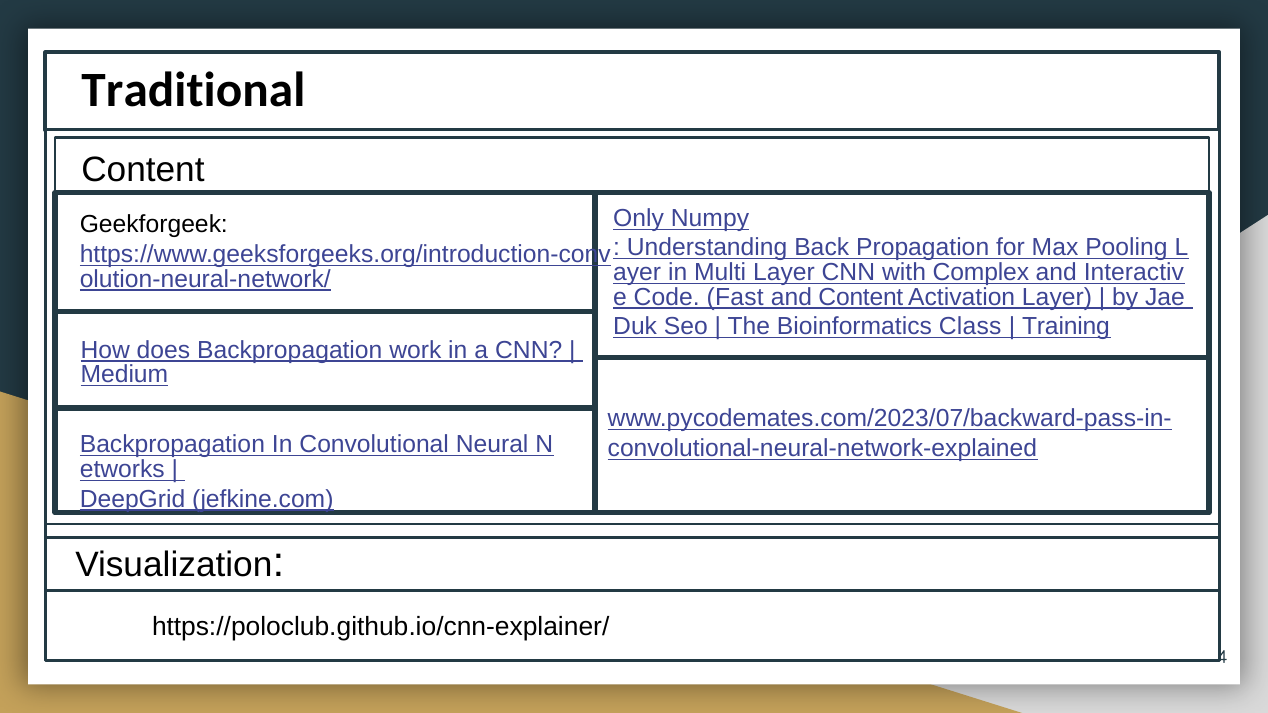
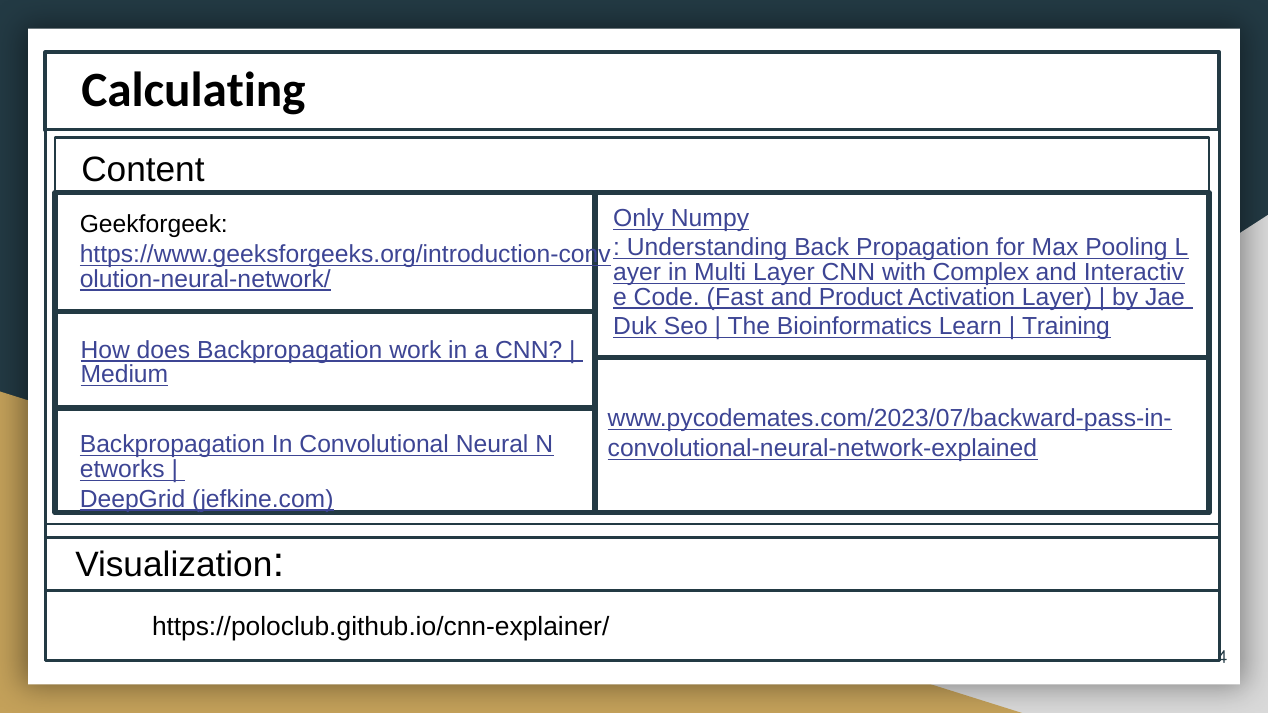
Traditional: Traditional -> Calculating (193, 91)
and Content: Content -> Product (861, 297)
Class: Class -> Learn (970, 327)
